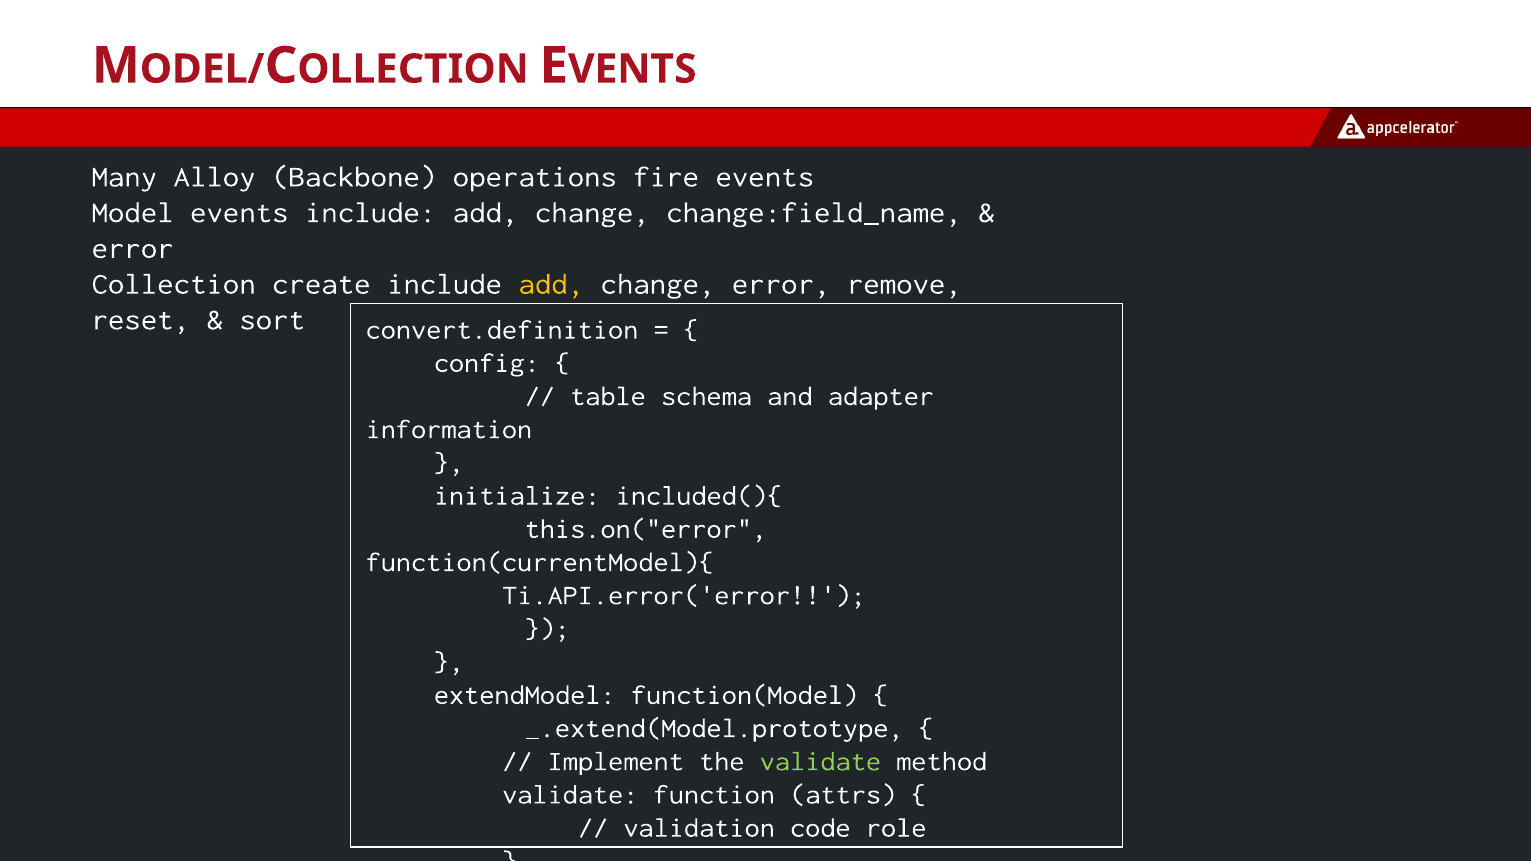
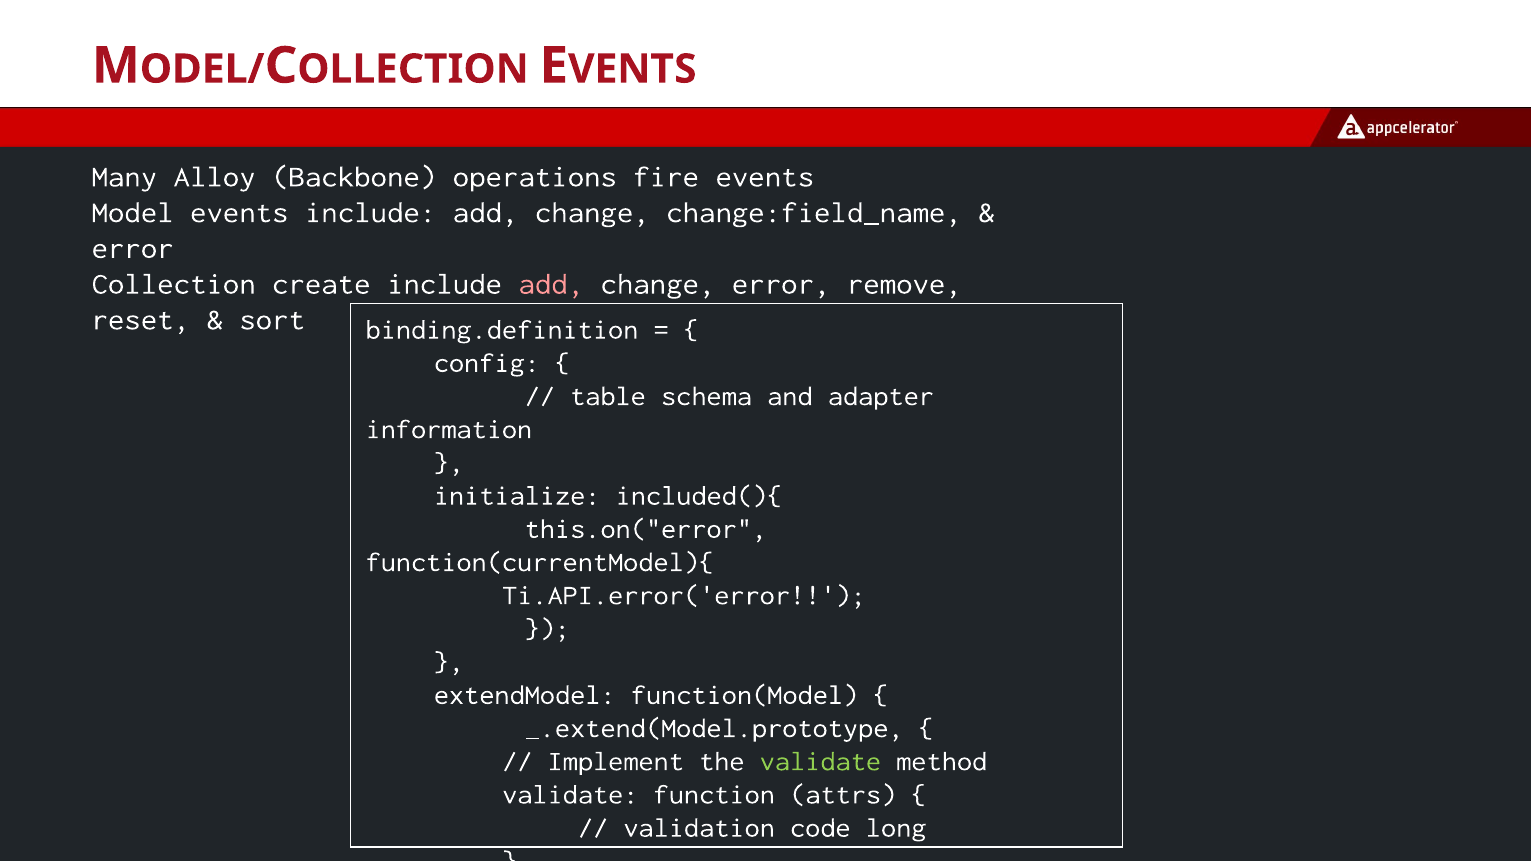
add colour: yellow -> pink (551, 284)
convert.definition: convert.definition -> binding.definition (502, 330)
role: role -> long (896, 828)
